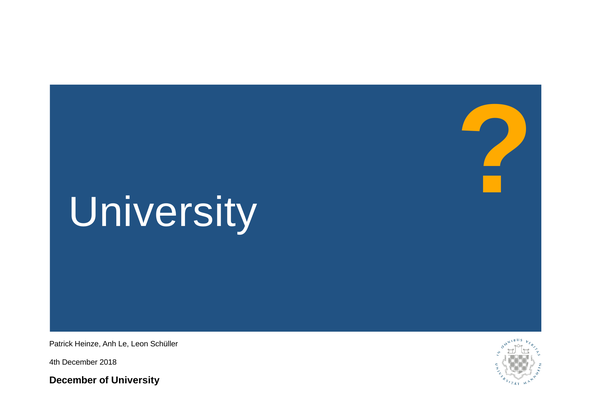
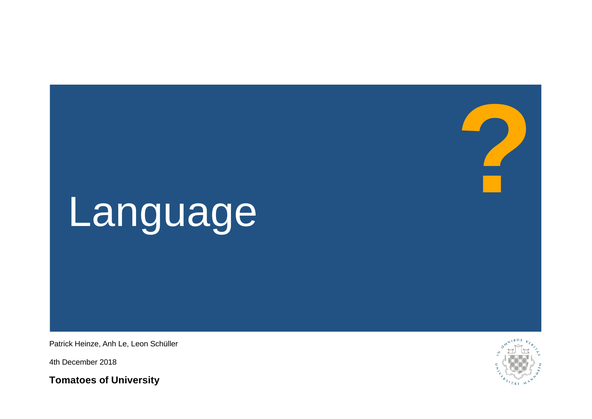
University: University -> Language (163, 212)
December: December -> Tomatoes (73, 380)
